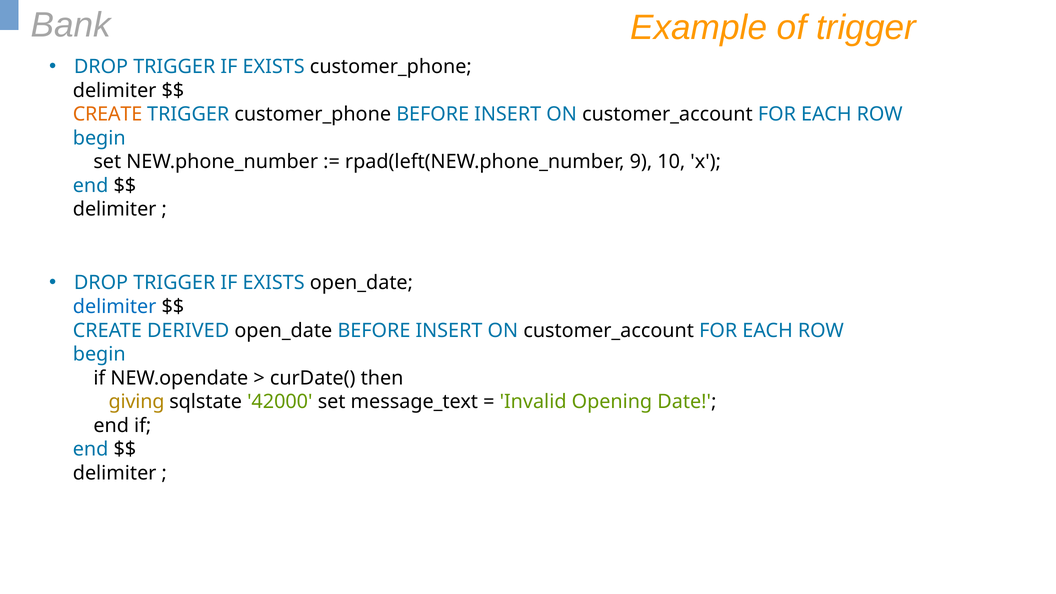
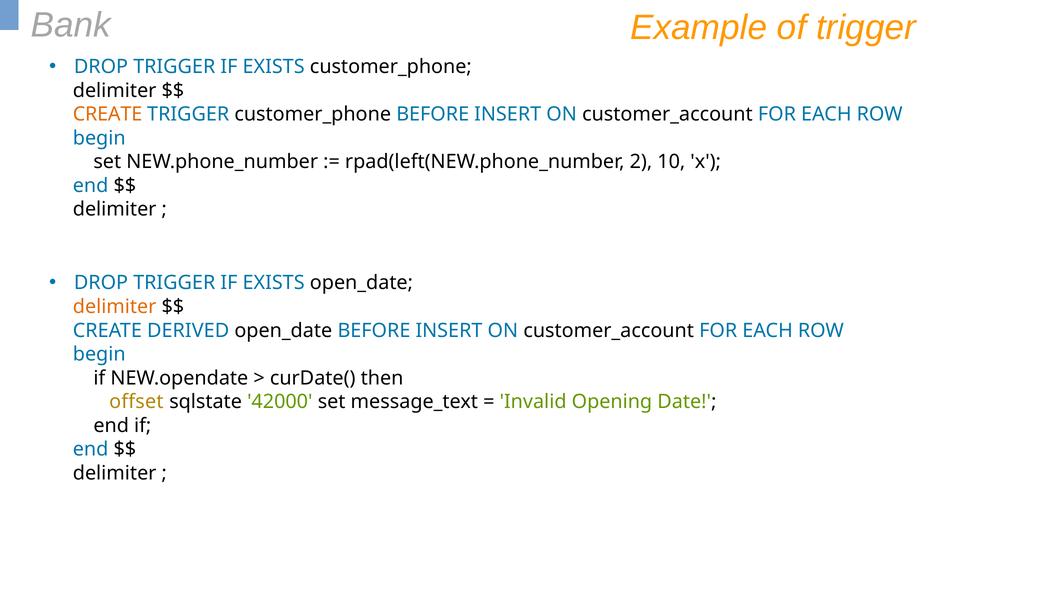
9: 9 -> 2 (641, 162)
delimiter colour: blue -> orange (115, 307)
giving: giving -> offset (136, 402)
